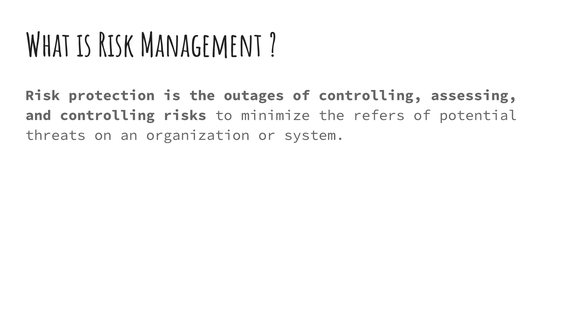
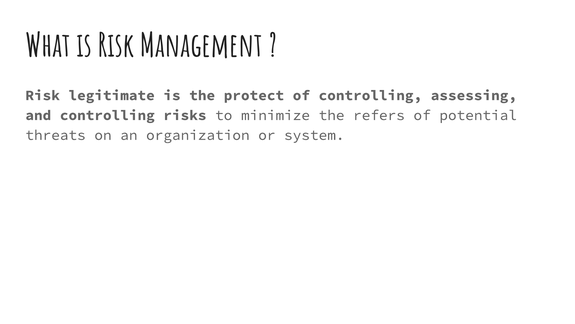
protection: protection -> legitimate (112, 95)
outages: outages -> protect (254, 95)
